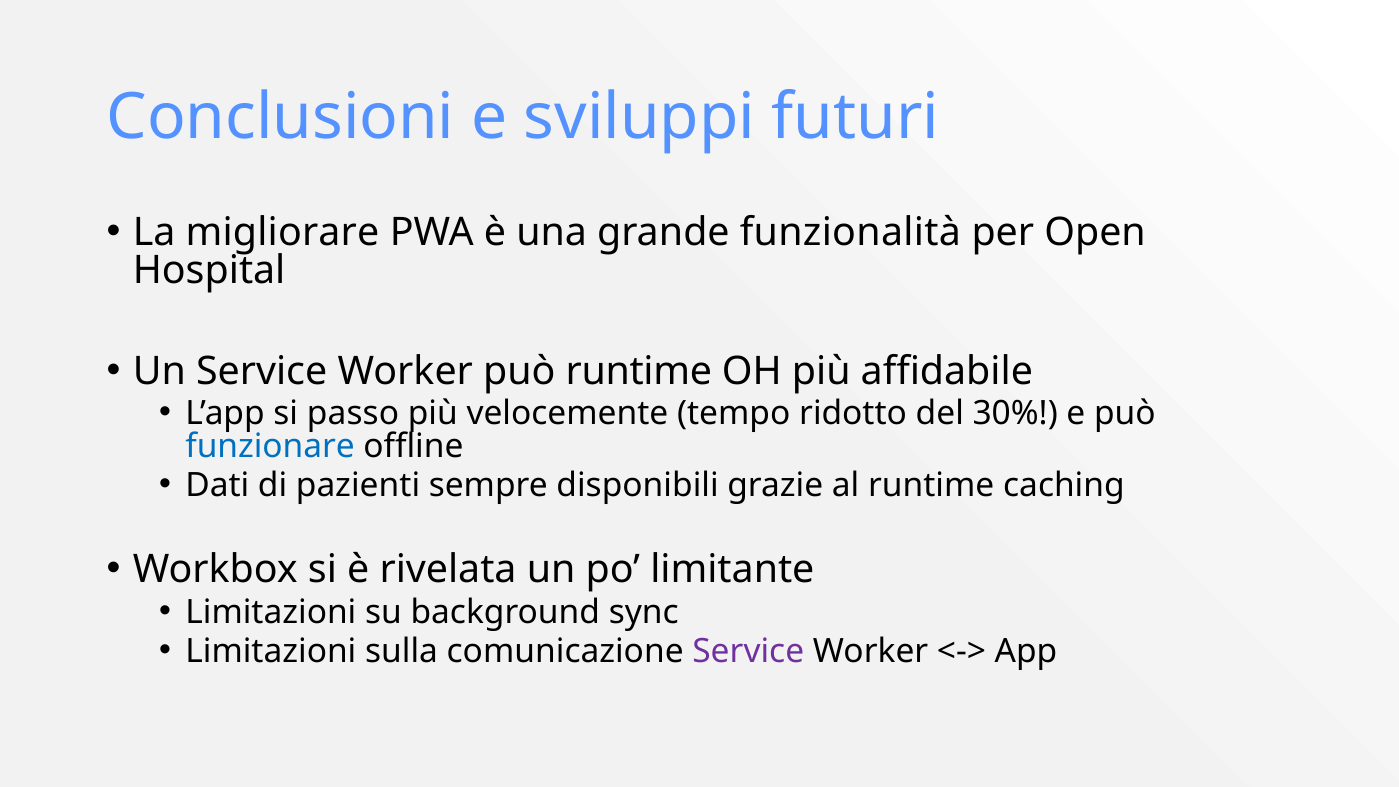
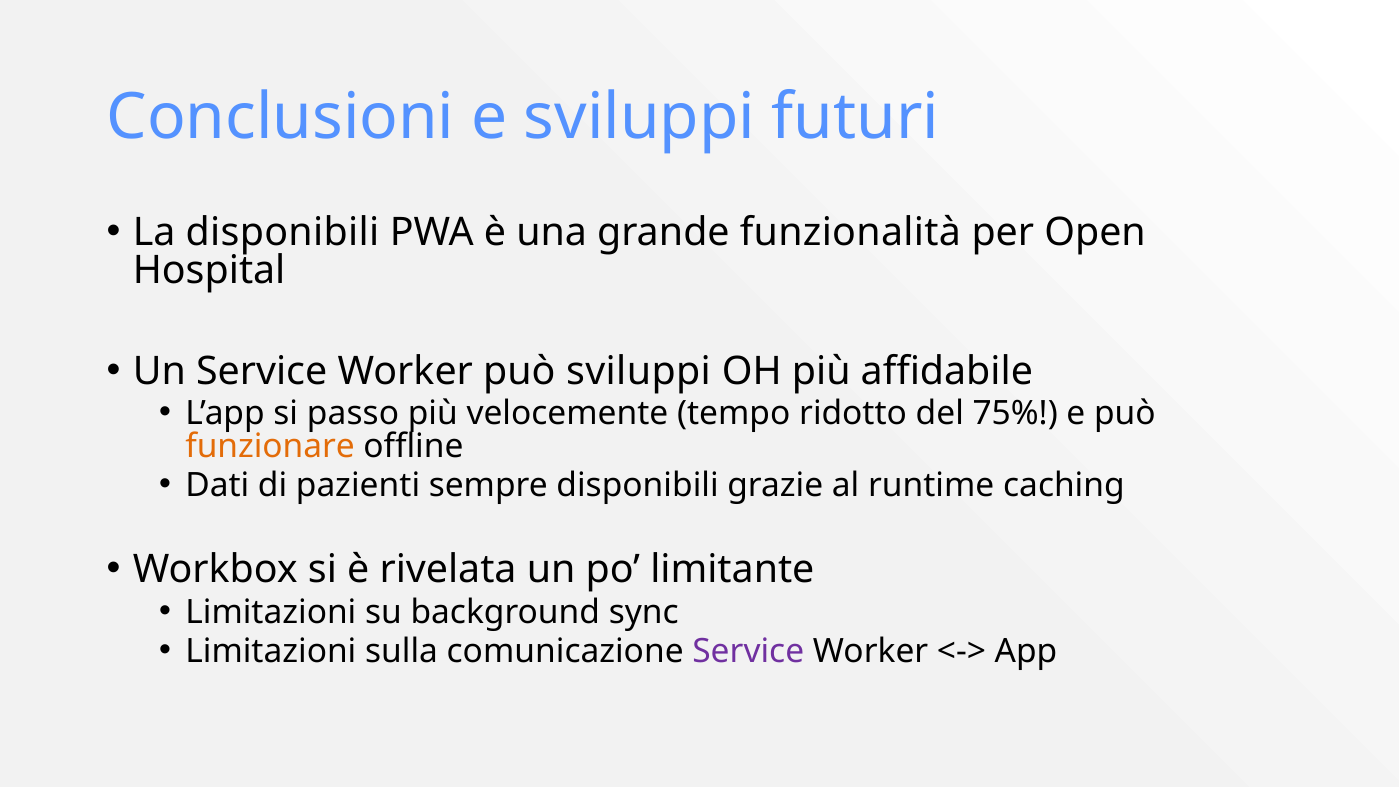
La migliorare: migliorare -> disponibili (282, 232)
può runtime: runtime -> sviluppi (638, 371)
30%: 30% -> 75% (1015, 413)
funzionare colour: blue -> orange (270, 446)
